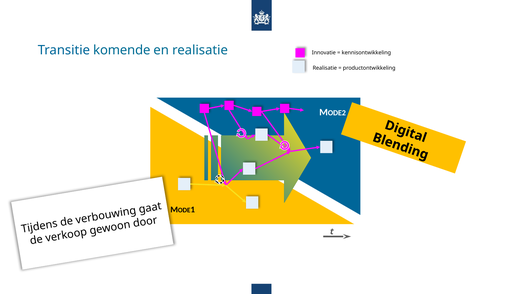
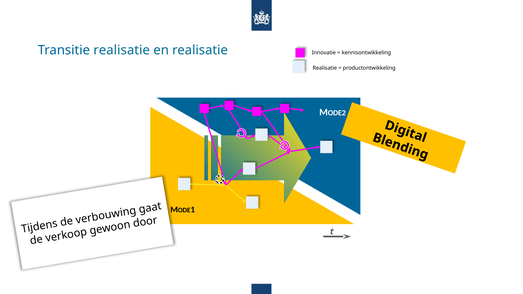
Transitie komende: komende -> realisatie (122, 50)
